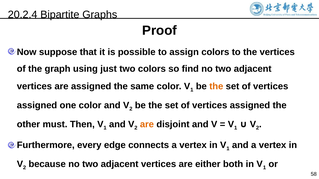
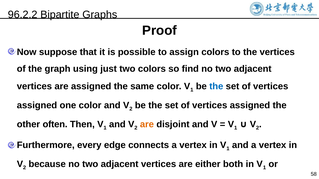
20.2.4: 20.2.4 -> 96.2.2 (23, 15)
the colour: orange -> blue (216, 86)
must: must -> often (55, 125)
